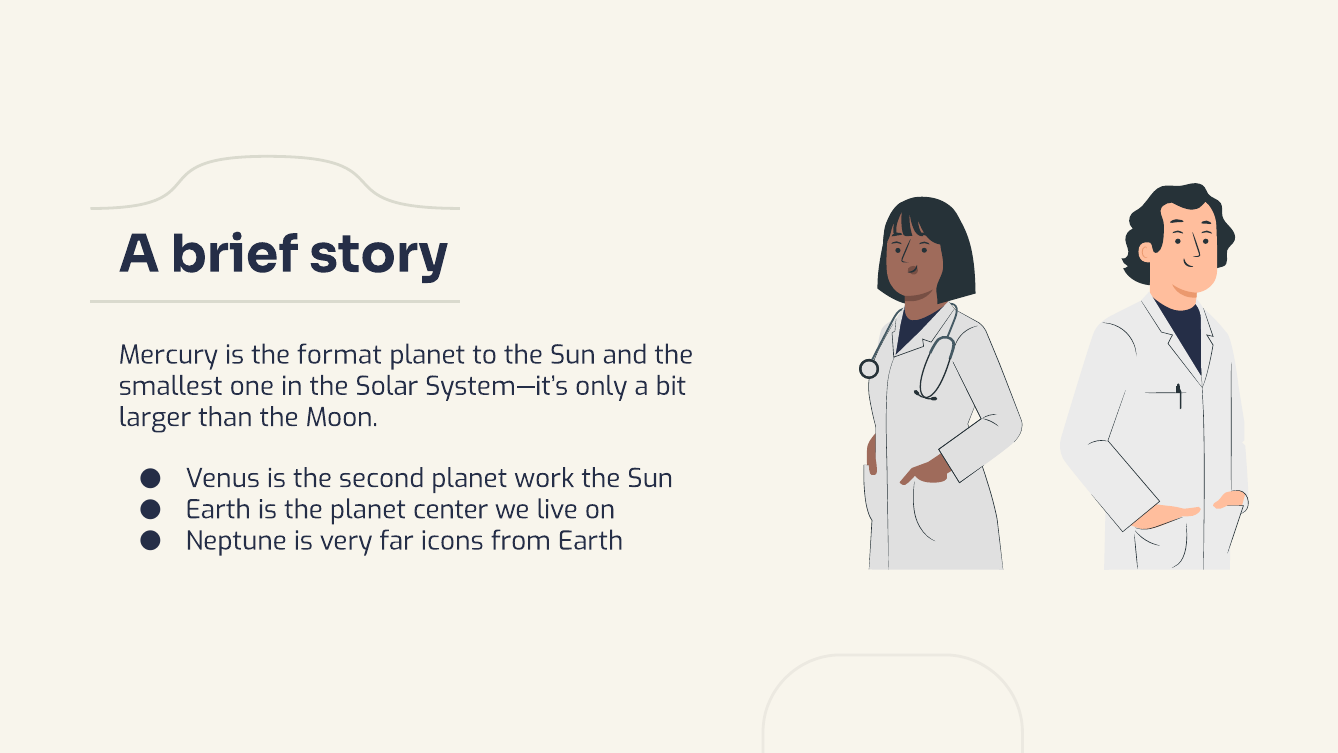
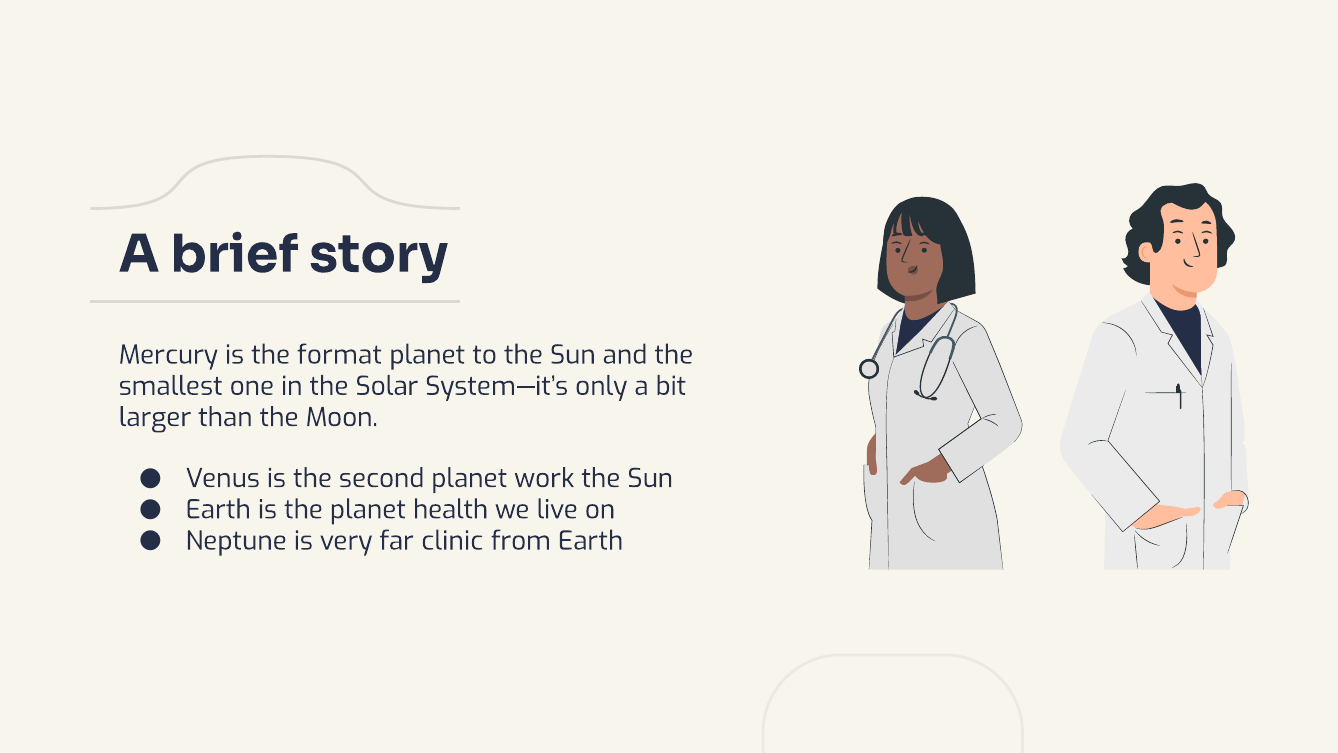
center: center -> health (451, 509)
icons: icons -> clinic (452, 541)
